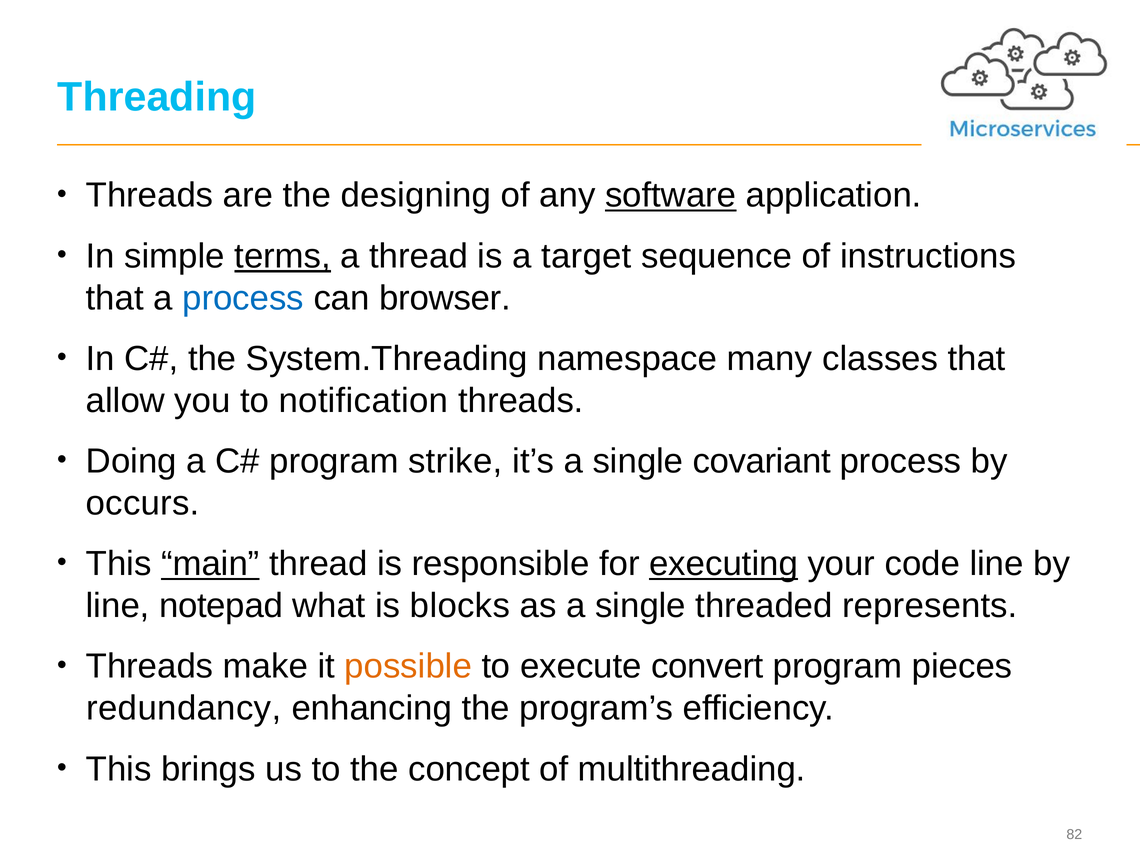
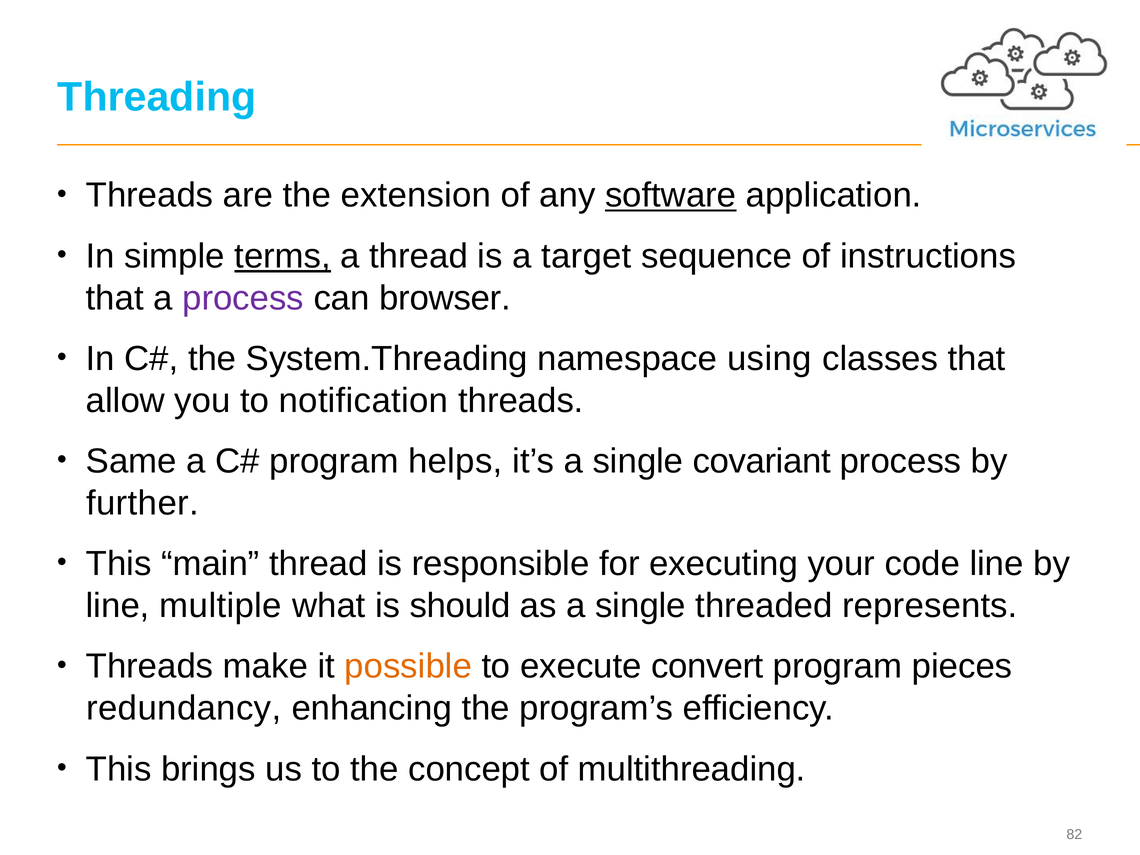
designing: designing -> extension (416, 196)
process colour: blue -> purple (243, 298)
many: many -> using (769, 359)
Doing: Doing -> Same (131, 461)
strike: strike -> helps (455, 461)
occurs: occurs -> further (143, 503)
main underline: present -> none (210, 564)
executing underline: present -> none (724, 564)
notepad: notepad -> multiple (221, 606)
blocks: blocks -> should (460, 606)
